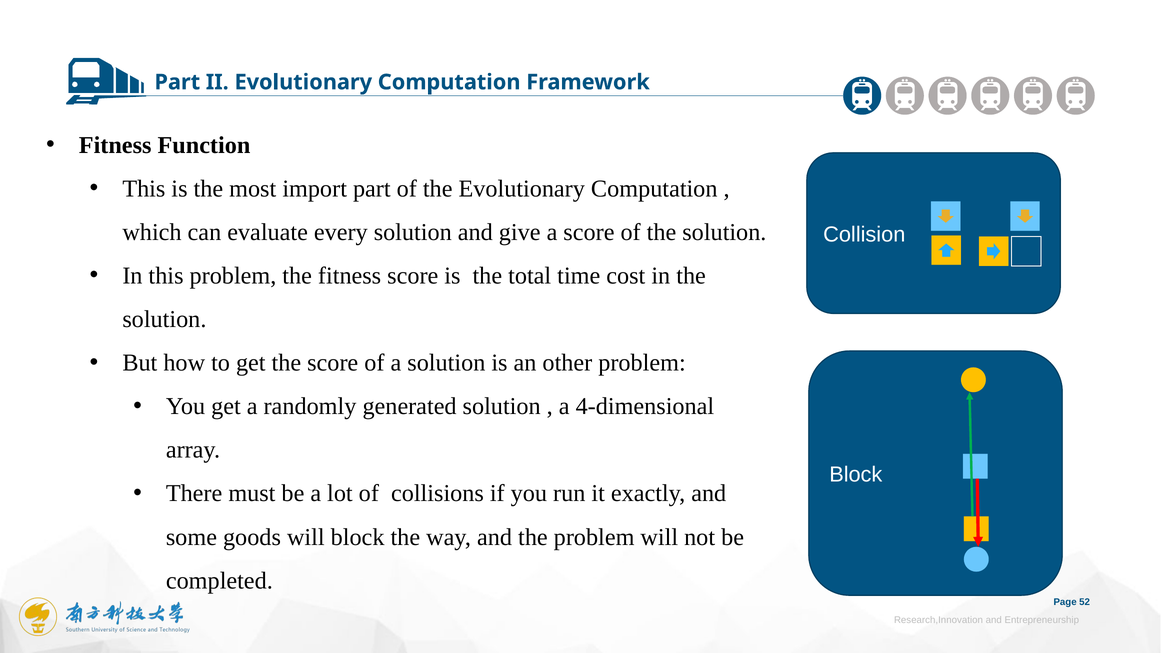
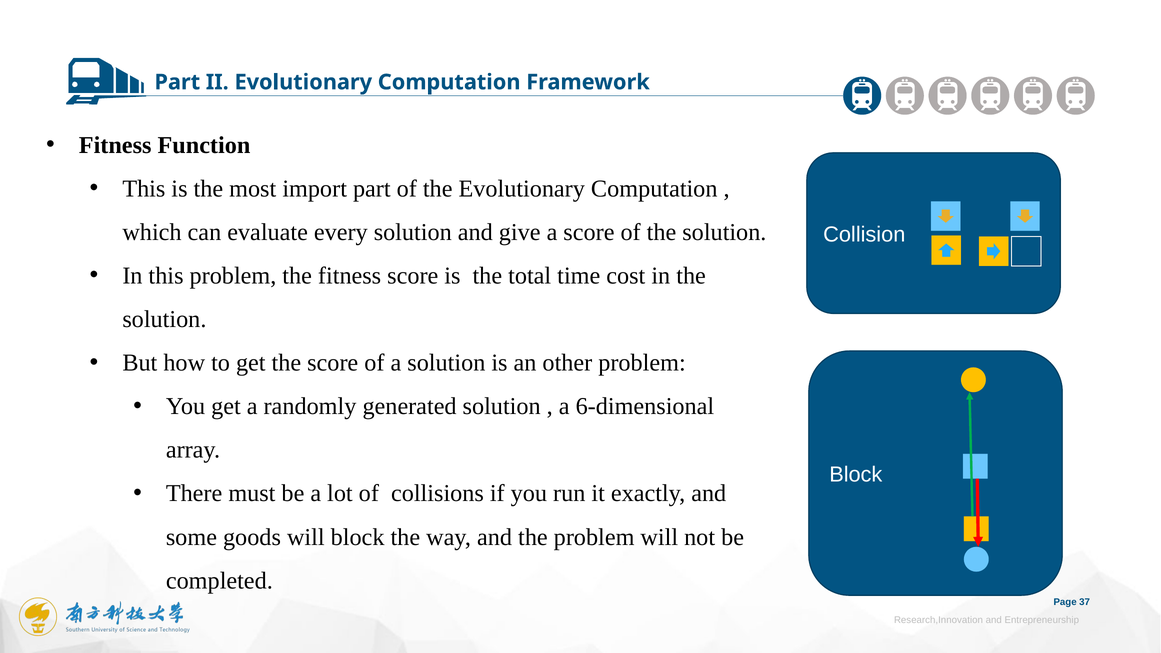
4-dimensional: 4-dimensional -> 6-dimensional (645, 406)
52: 52 -> 37 (1085, 602)
